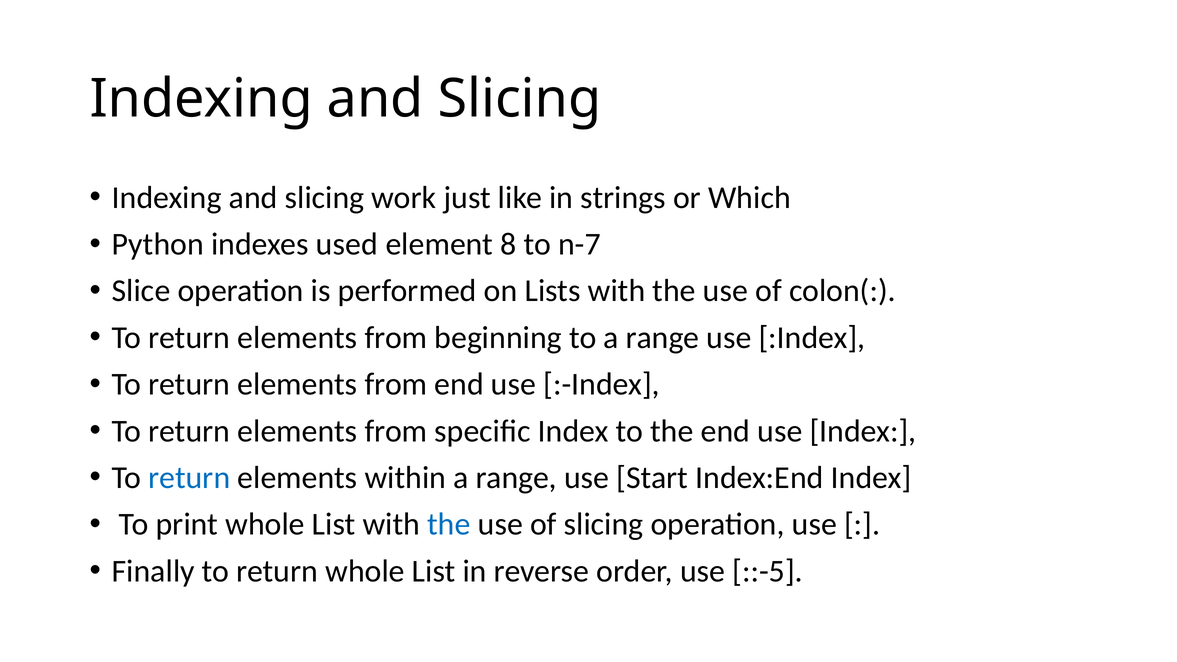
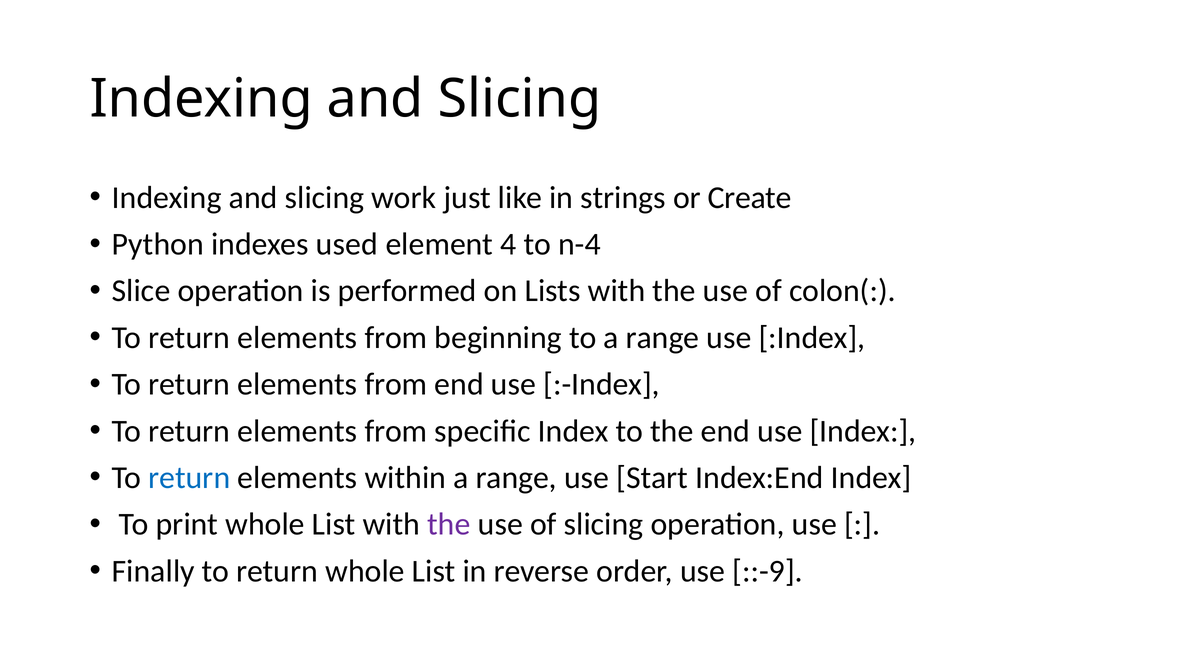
Which: Which -> Create (750, 198)
8: 8 -> 4 (508, 244)
n-7: n-7 -> n-4 (579, 244)
the colour: blue -> purple (449, 524)
::-5: ::-5 -> ::-9 (768, 571)
